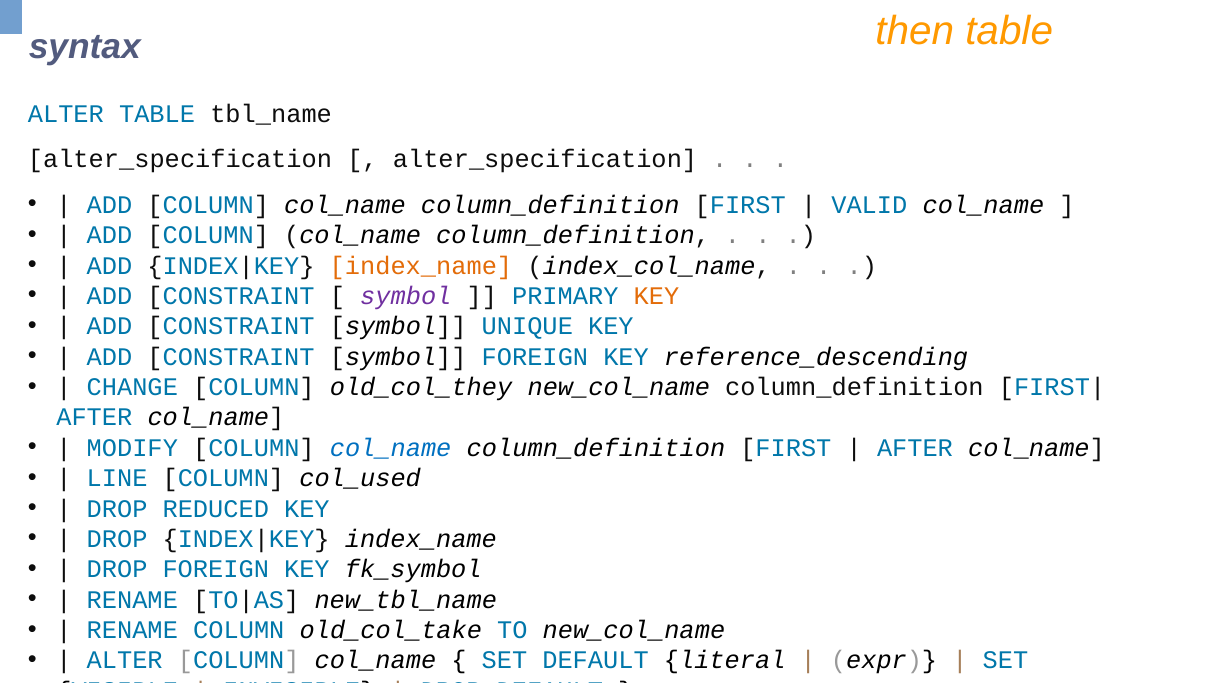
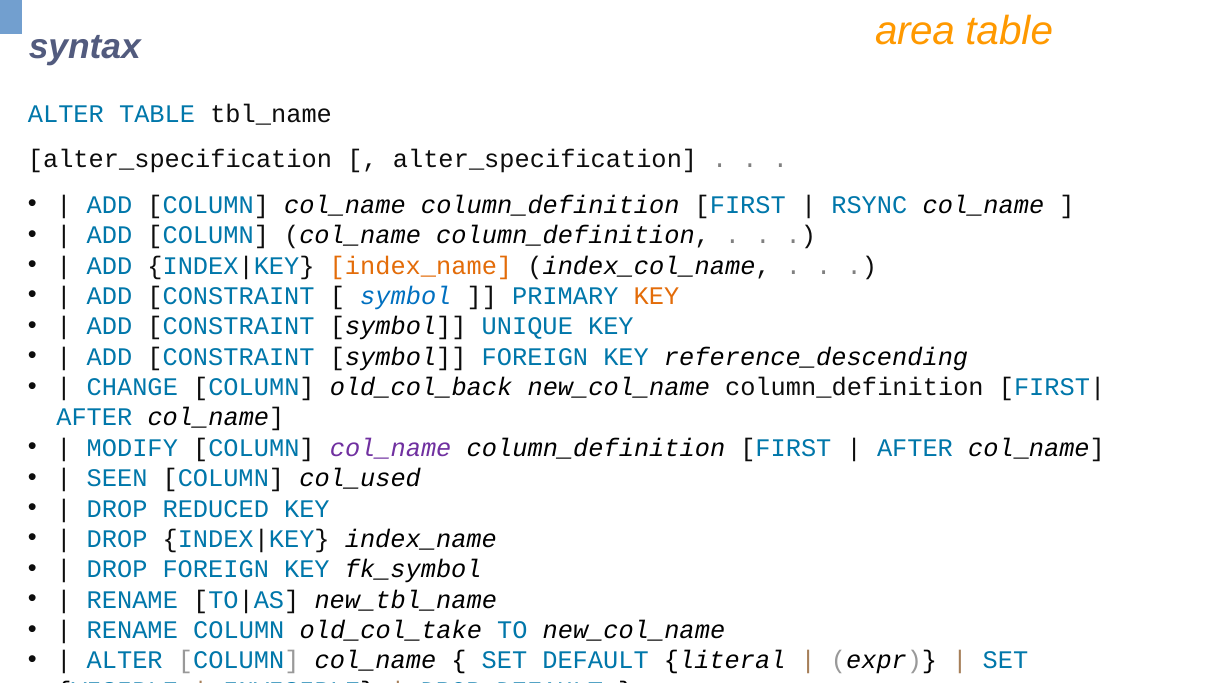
then: then -> area (915, 32)
VALID: VALID -> RSYNC (869, 205)
symbol colour: purple -> blue (406, 296)
old_col_they: old_col_they -> old_col_back (421, 387)
col_name colour: blue -> purple (391, 448)
LINE: LINE -> SEEN (117, 478)
